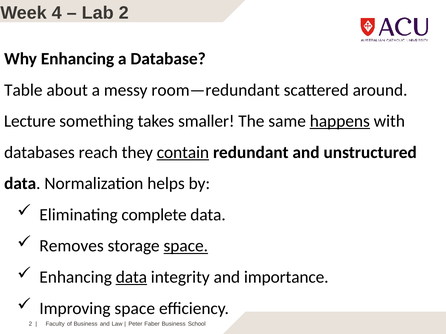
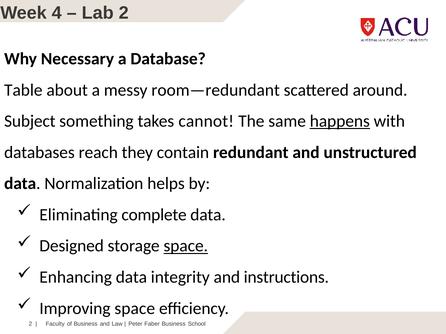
Why Enhancing: Enhancing -> Necessary (77, 59)
Lecture: Lecture -> Subject (30, 121)
smaller: smaller -> cannot (206, 121)
contain underline: present -> none (183, 153)
Removes: Removes -> Designed (72, 246)
data underline: present -> none (131, 278)
importance: importance -> instructions (286, 278)
